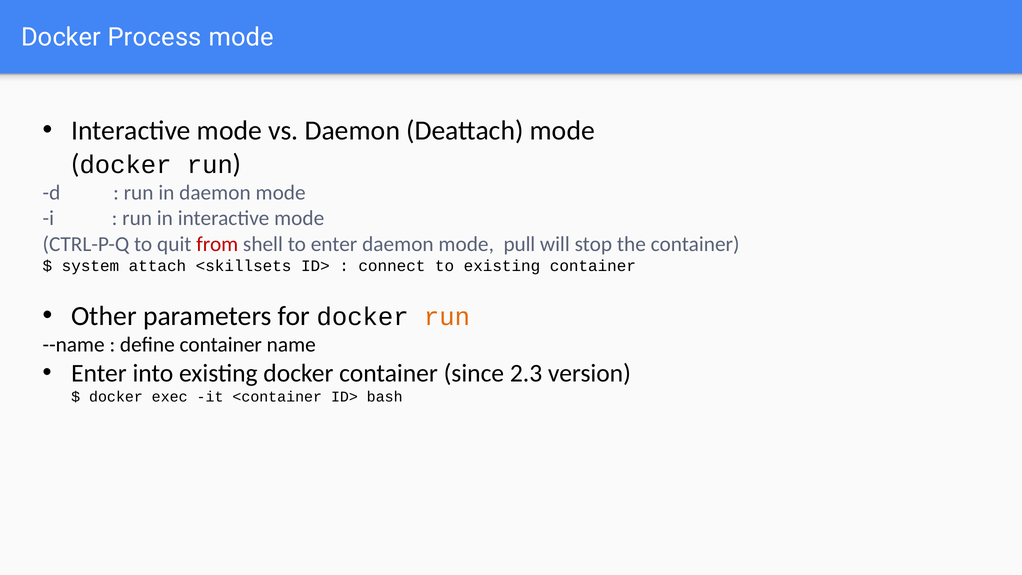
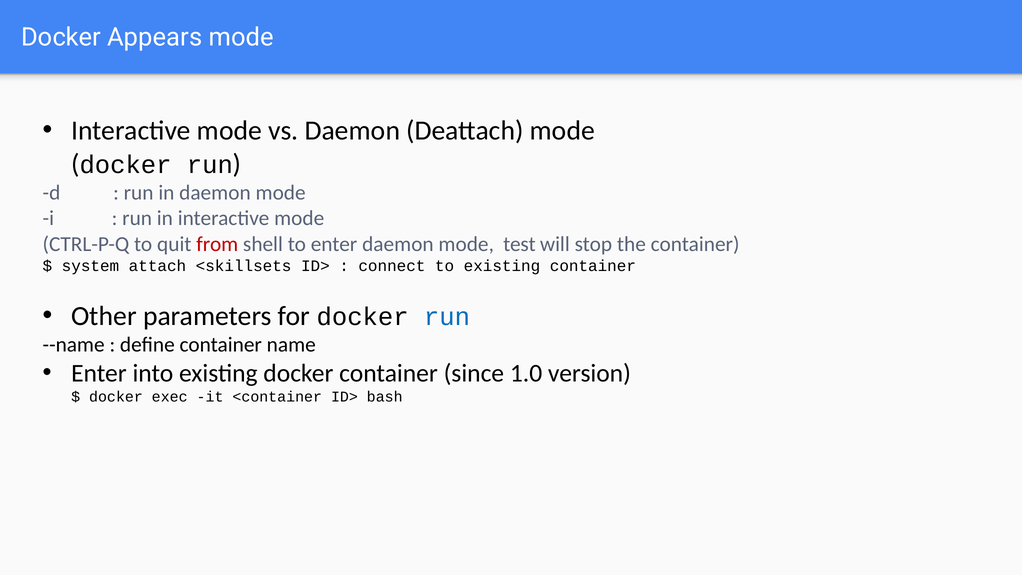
Process: Process -> Appears (155, 37)
pull: pull -> test (519, 244)
run colour: orange -> blue (447, 317)
2.3: 2.3 -> 1.0 (526, 373)
